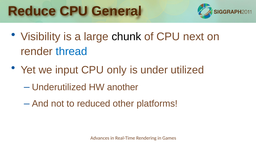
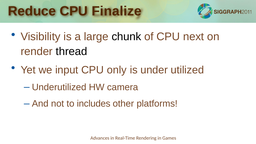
General: General -> Finalize (117, 11)
thread colour: blue -> black (71, 51)
another: another -> camera (123, 87)
reduced: reduced -> includes (94, 104)
